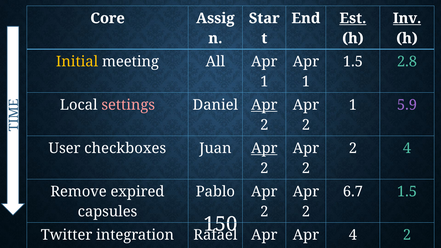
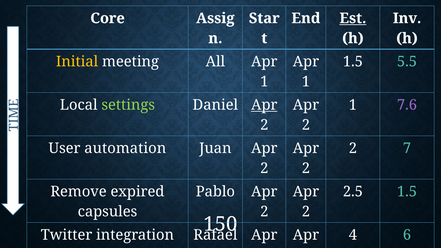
Inv underline: present -> none (407, 18)
2.8: 2.8 -> 5.5 (407, 62)
settings colour: pink -> light green (128, 105)
5.9: 5.9 -> 7.6 (407, 105)
checkboxes: checkboxes -> automation (125, 148)
Apr underline: present -> none (264, 148)
2 4: 4 -> 7 (407, 148)
6.7: 6.7 -> 2.5 (353, 192)
4 2: 2 -> 6 (407, 235)
